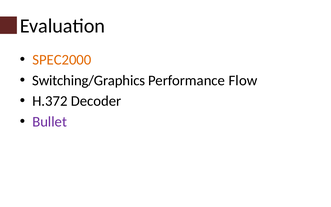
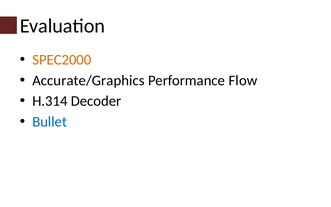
Switching/Graphics: Switching/Graphics -> Accurate/Graphics (89, 80)
H.372: H.372 -> H.314 (50, 101)
Bullet colour: purple -> blue (50, 122)
